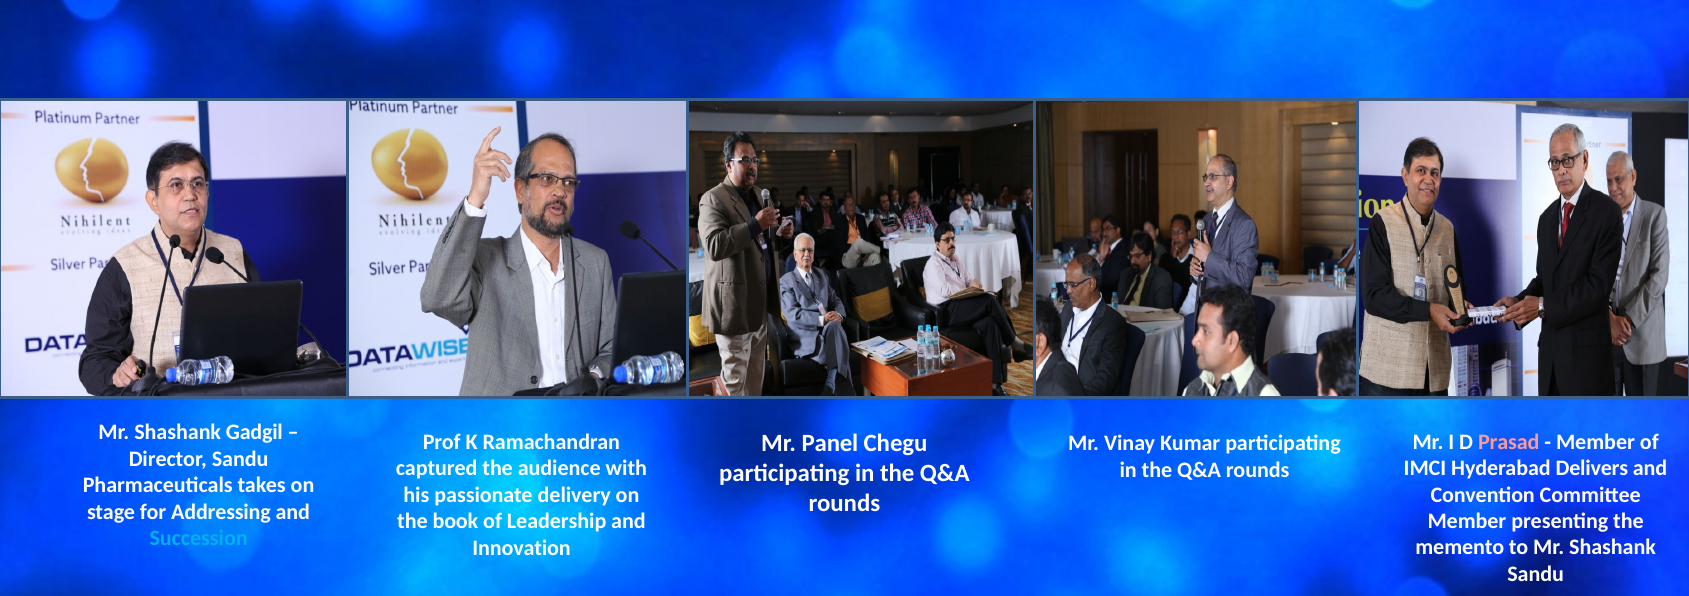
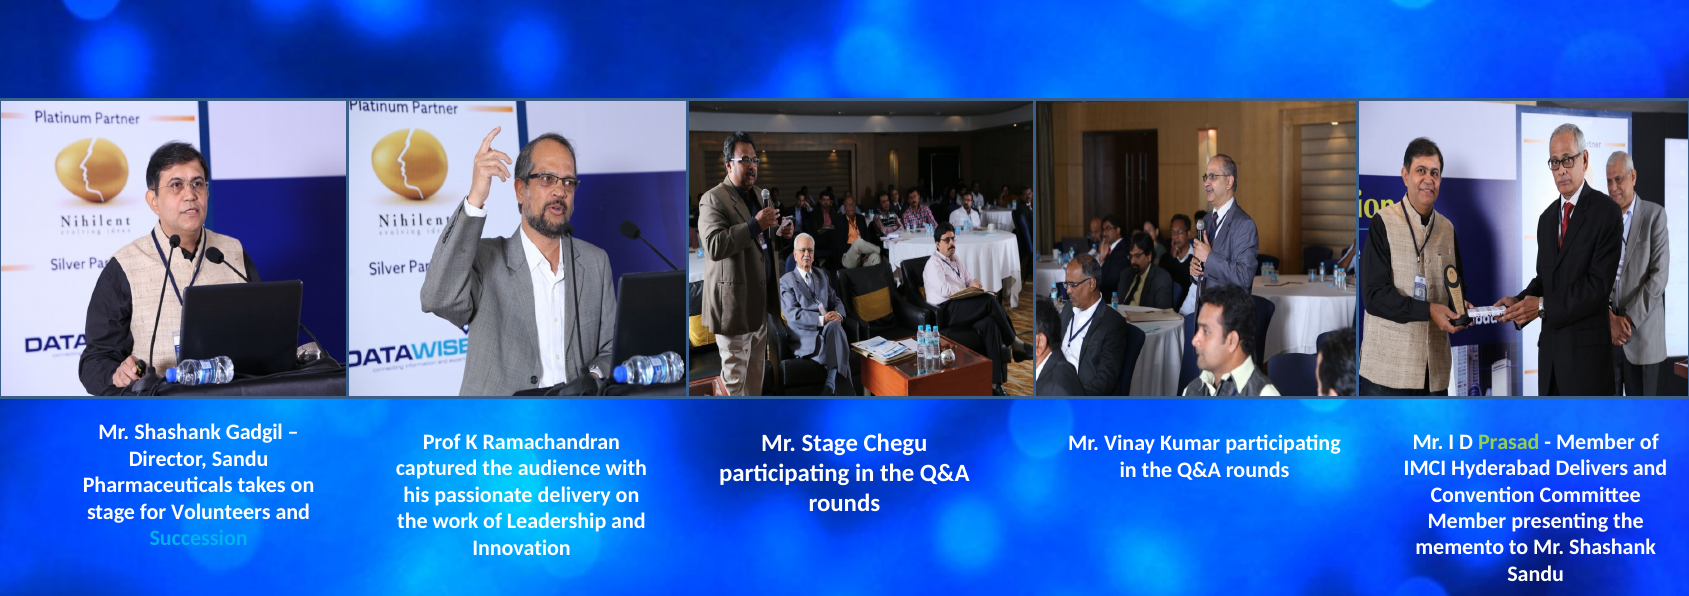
Prasad colour: pink -> light green (1509, 442)
Mr Panel: Panel -> Stage (830, 444)
Addressing: Addressing -> Volunteers (221, 512)
book: book -> work (455, 521)
